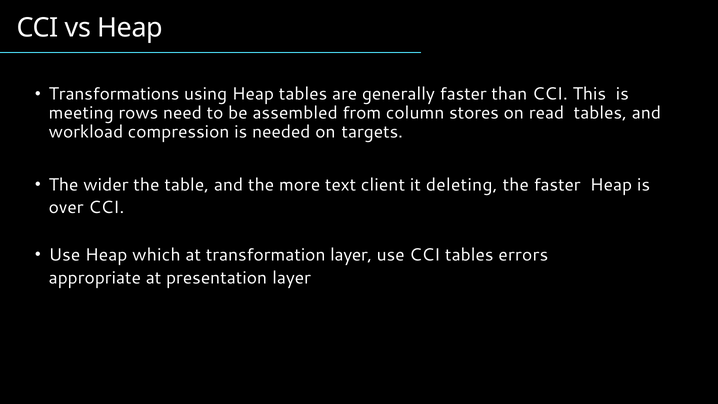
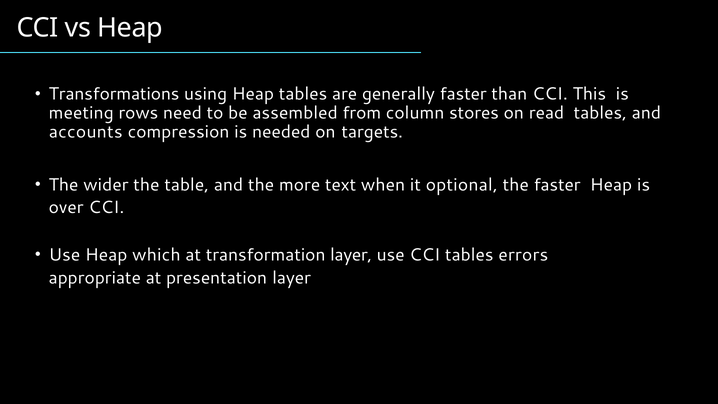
workload: workload -> accounts (86, 132)
client: client -> when (383, 185)
deleting: deleting -> optional (462, 185)
